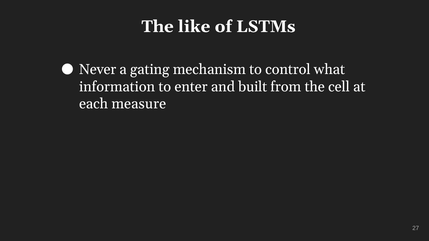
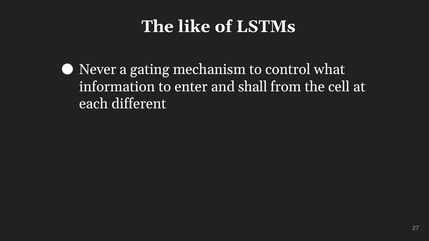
built: built -> shall (253, 87)
measure: measure -> different (139, 104)
